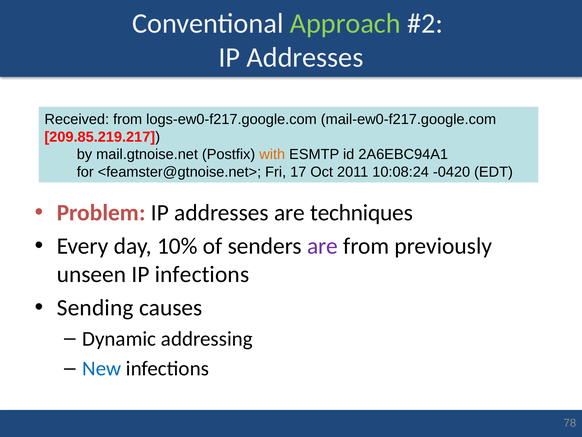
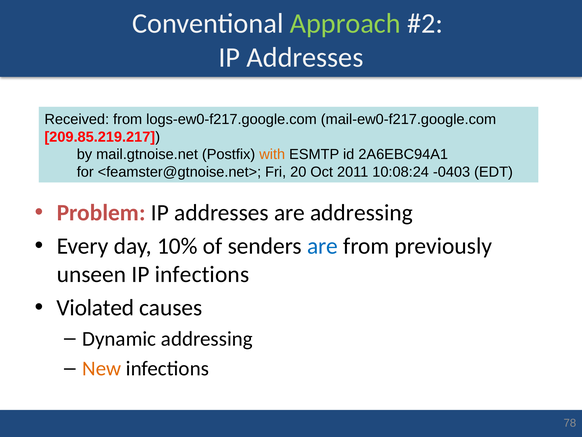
17: 17 -> 20 (298, 172)
-0420: -0420 -> -0403 (452, 172)
are techniques: techniques -> addressing (361, 213)
are colour: purple -> blue (323, 246)
Sending: Sending -> Violated (95, 307)
New colour: blue -> orange (102, 368)
